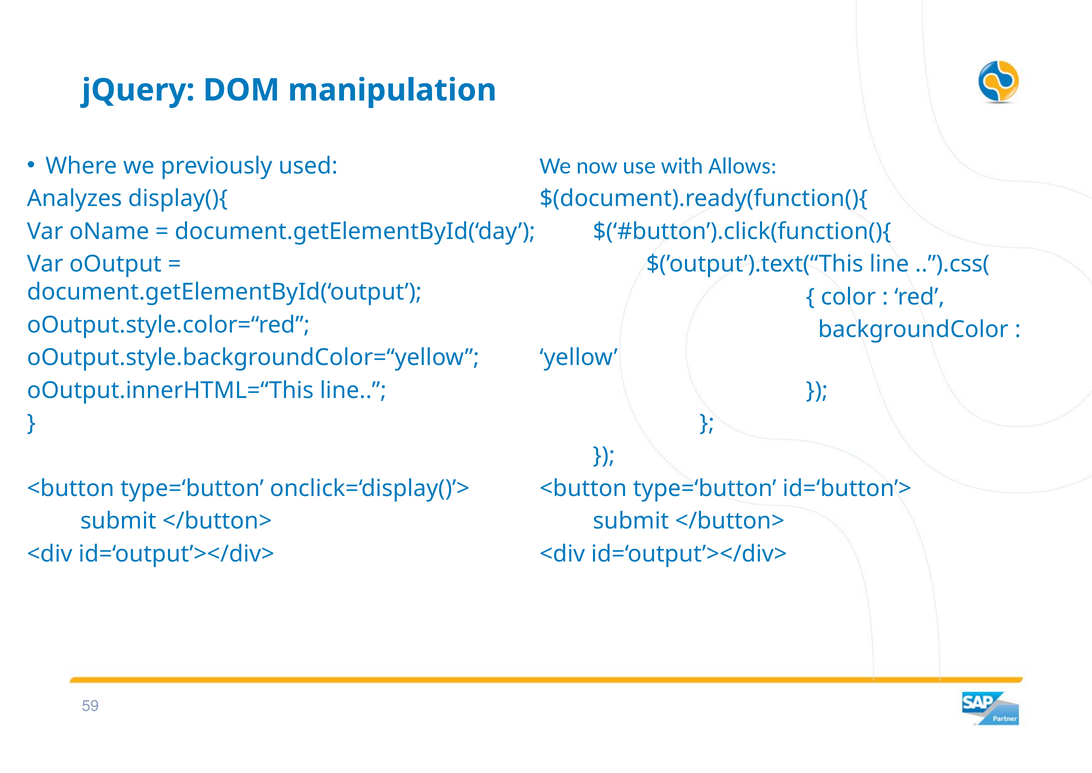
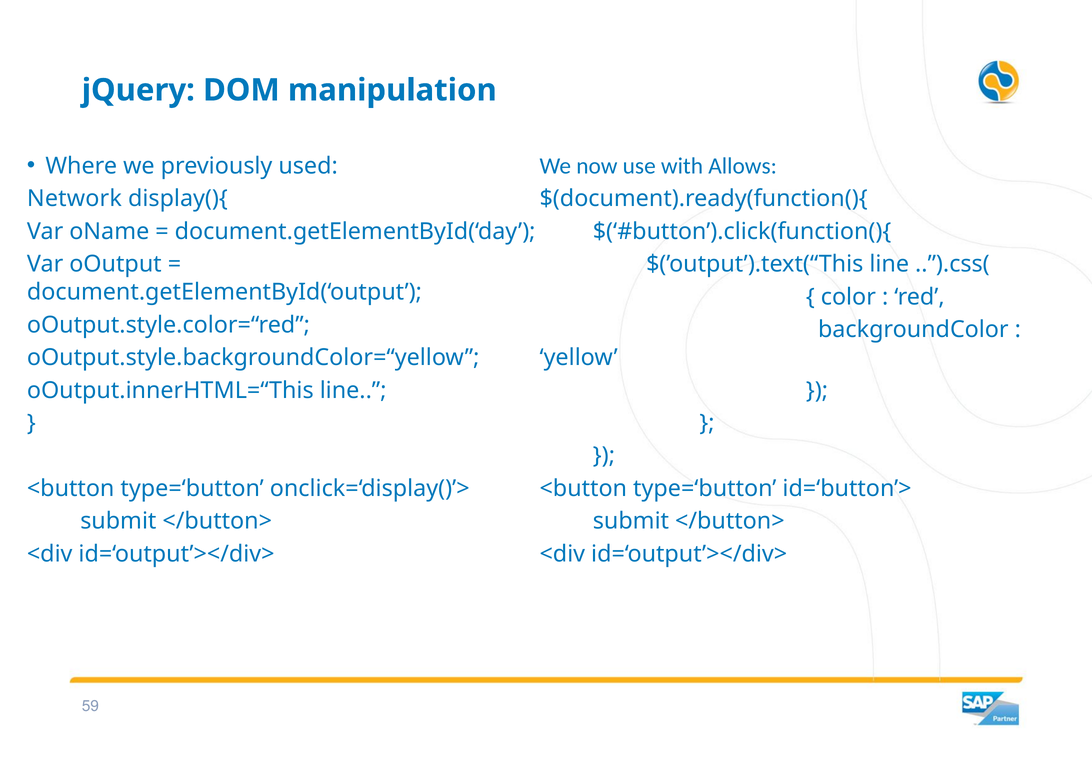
Analyzes: Analyzes -> Network (74, 199)
